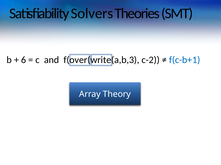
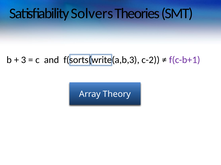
6: 6 -> 3 (24, 60)
f(over(write(a,b,3: f(over(write(a,b,3 -> f(sorts(write(a,b,3 (101, 60)
f(c-b+1 colour: blue -> purple (185, 60)
